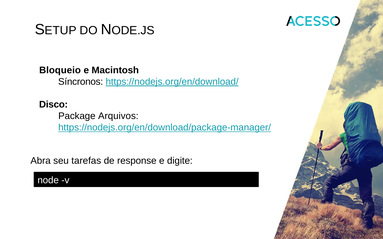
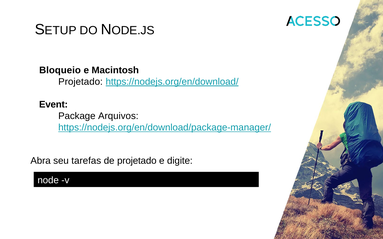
Síncronos: Síncronos -> Projetado (81, 82)
Disco: Disco -> Event (53, 105)
de response: response -> projetado (137, 161)
